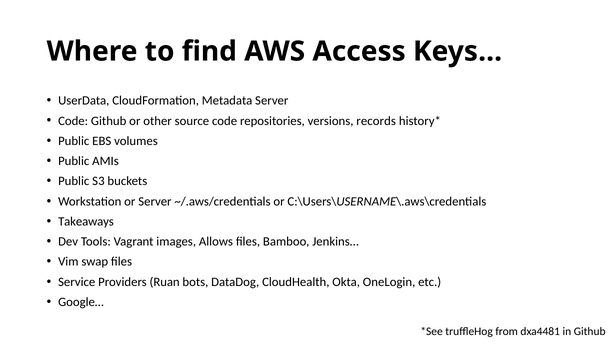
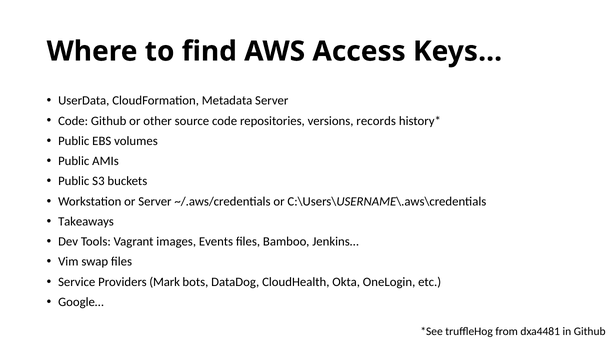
Allows: Allows -> Events (216, 242)
Ruan: Ruan -> Mark (165, 282)
